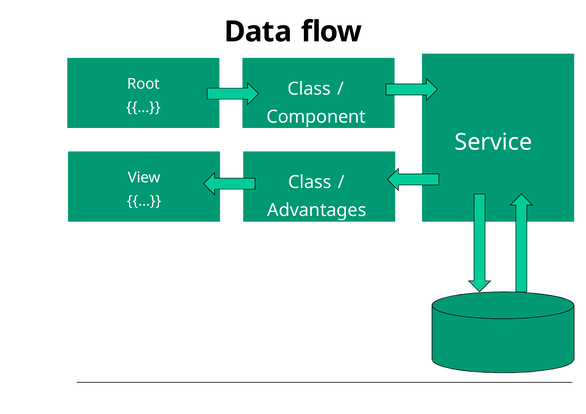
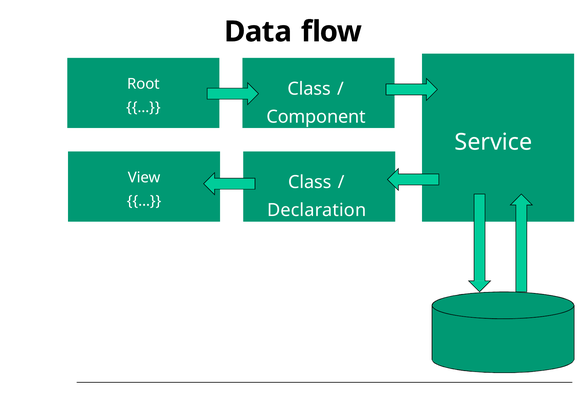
Advantages: Advantages -> Declaration (317, 211)
